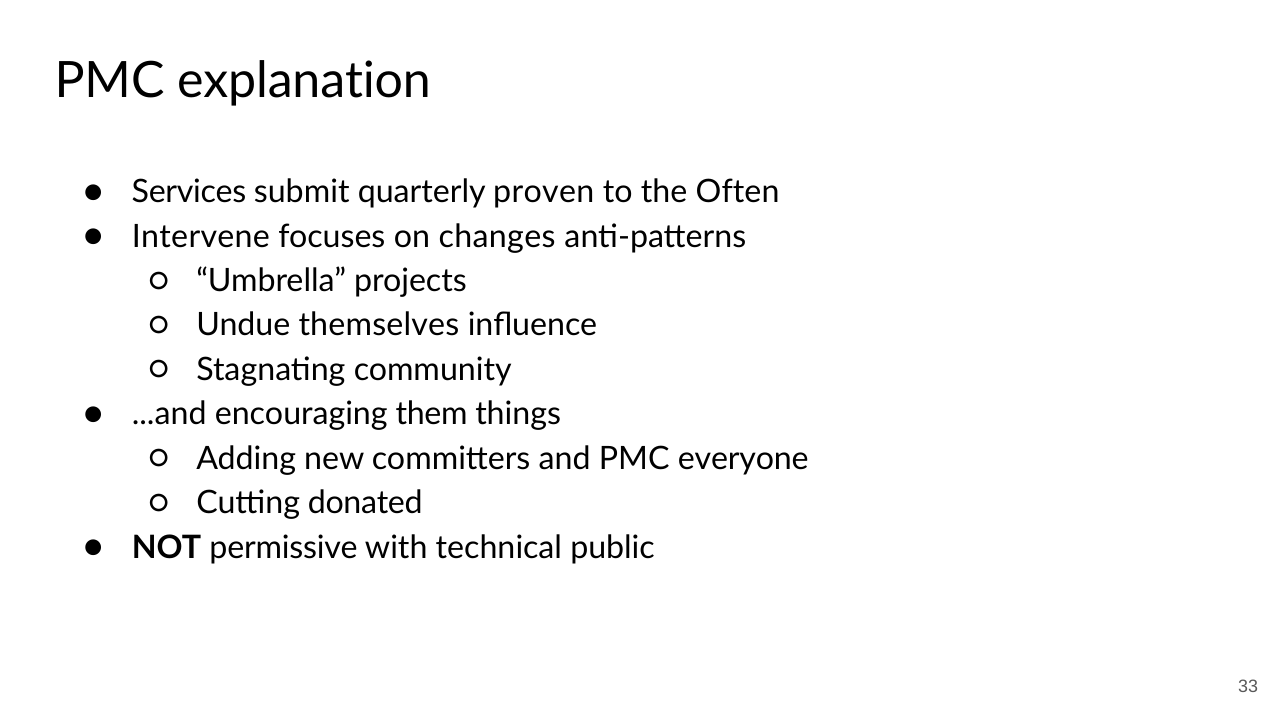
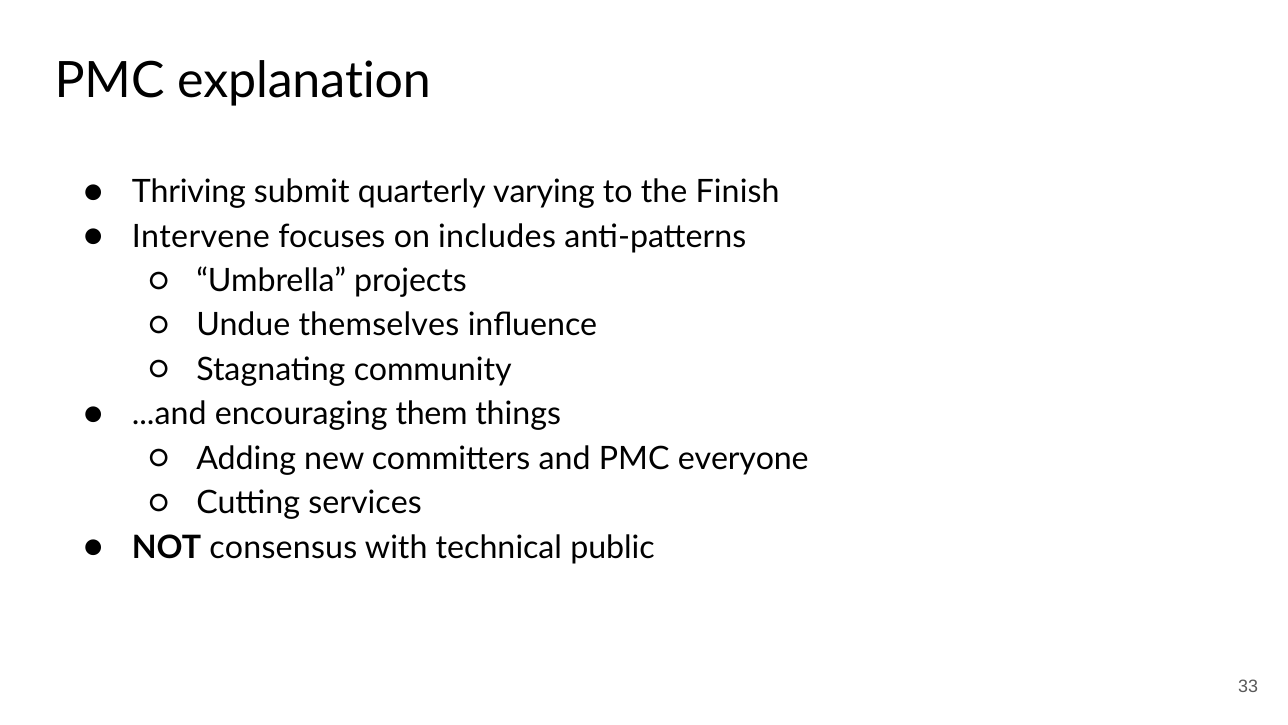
Services: Services -> Thriving (189, 192)
proven: proven -> varying (544, 192)
Often: Often -> Finish (738, 192)
changes: changes -> includes (497, 236)
donated: donated -> services (365, 503)
permissive: permissive -> consensus (283, 547)
